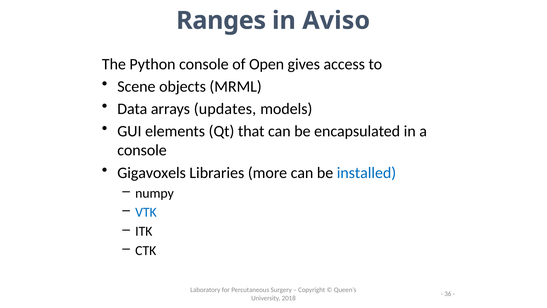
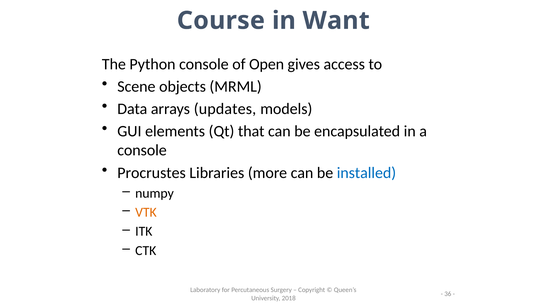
Ranges: Ranges -> Course (221, 21)
Aviso: Aviso -> Want (336, 21)
Gigavoxels: Gigavoxels -> Procrustes (152, 173)
VTK colour: blue -> orange (146, 212)
